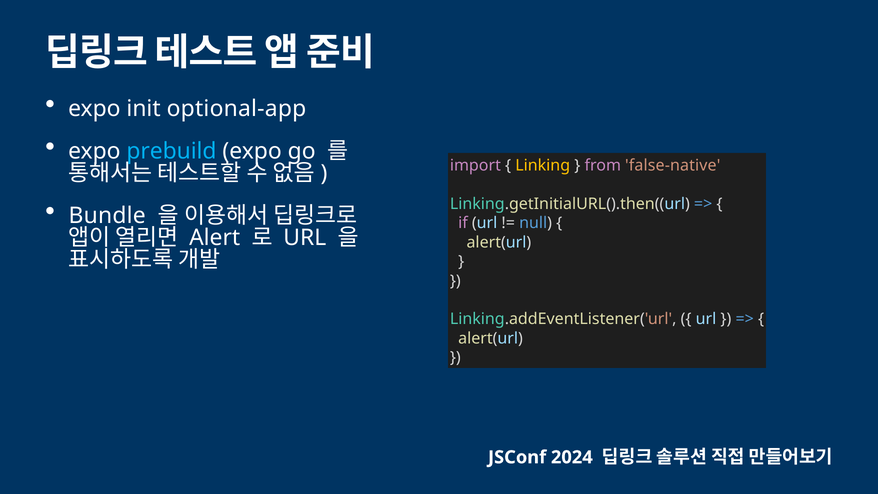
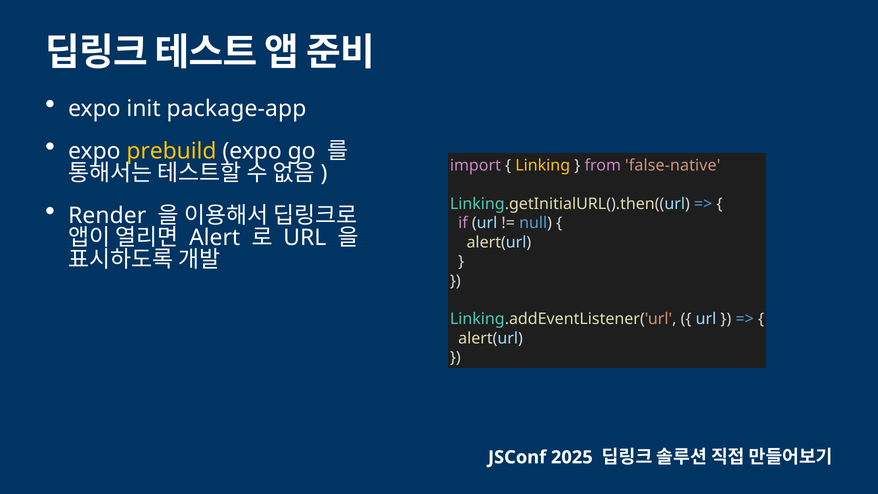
optional-app: optional-app -> package-app (236, 109)
prebuild colour: light blue -> yellow (172, 151)
Bundle: Bundle -> Render (107, 216)
2024: 2024 -> 2025 (572, 457)
